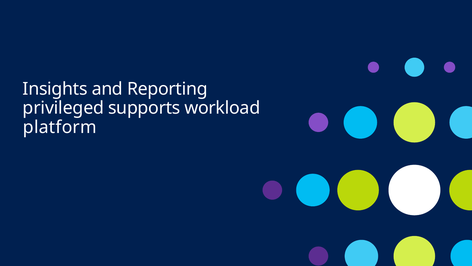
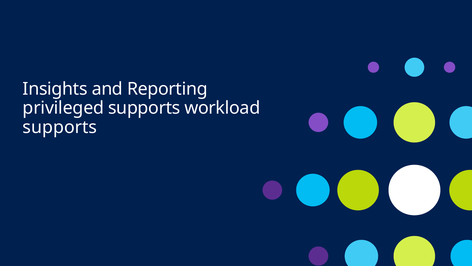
platform: platform -> supports (60, 127)
